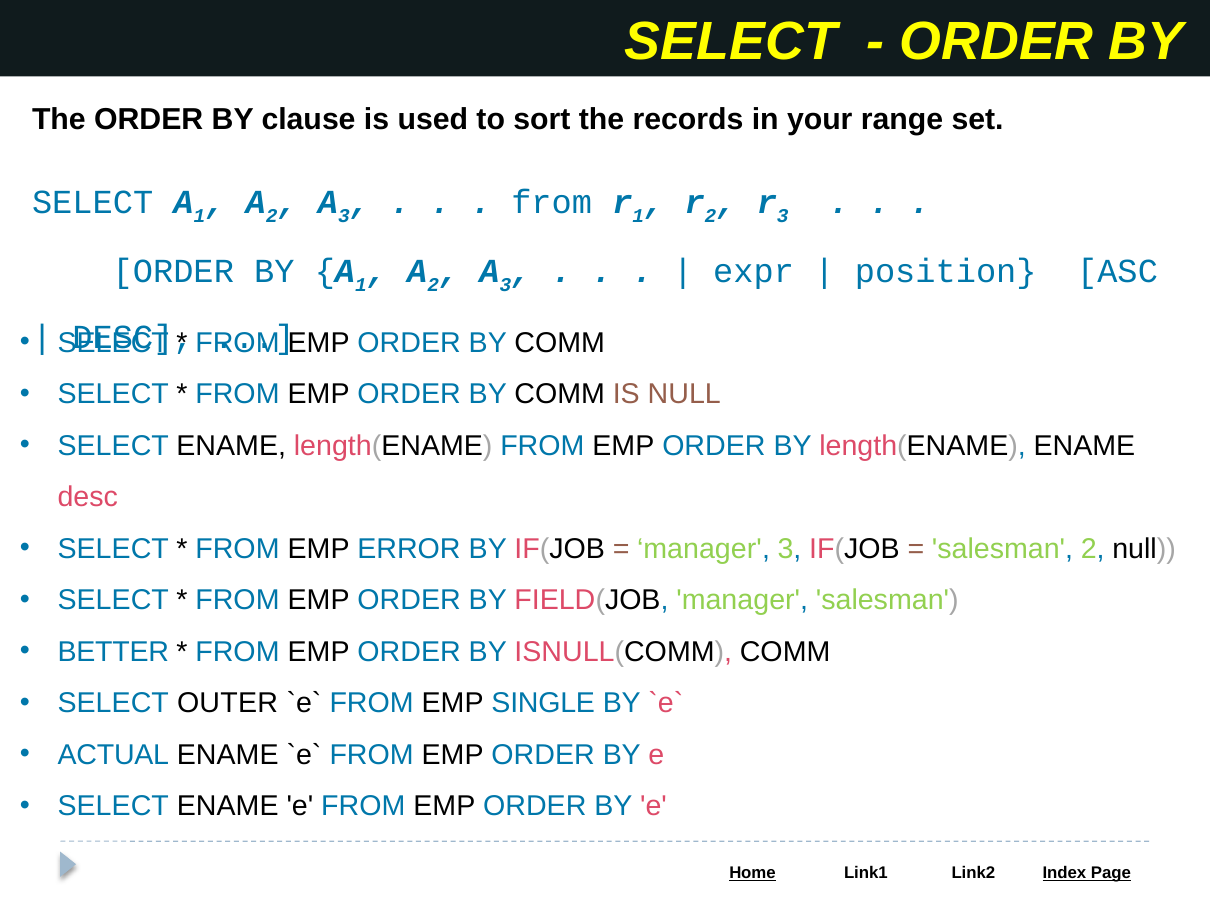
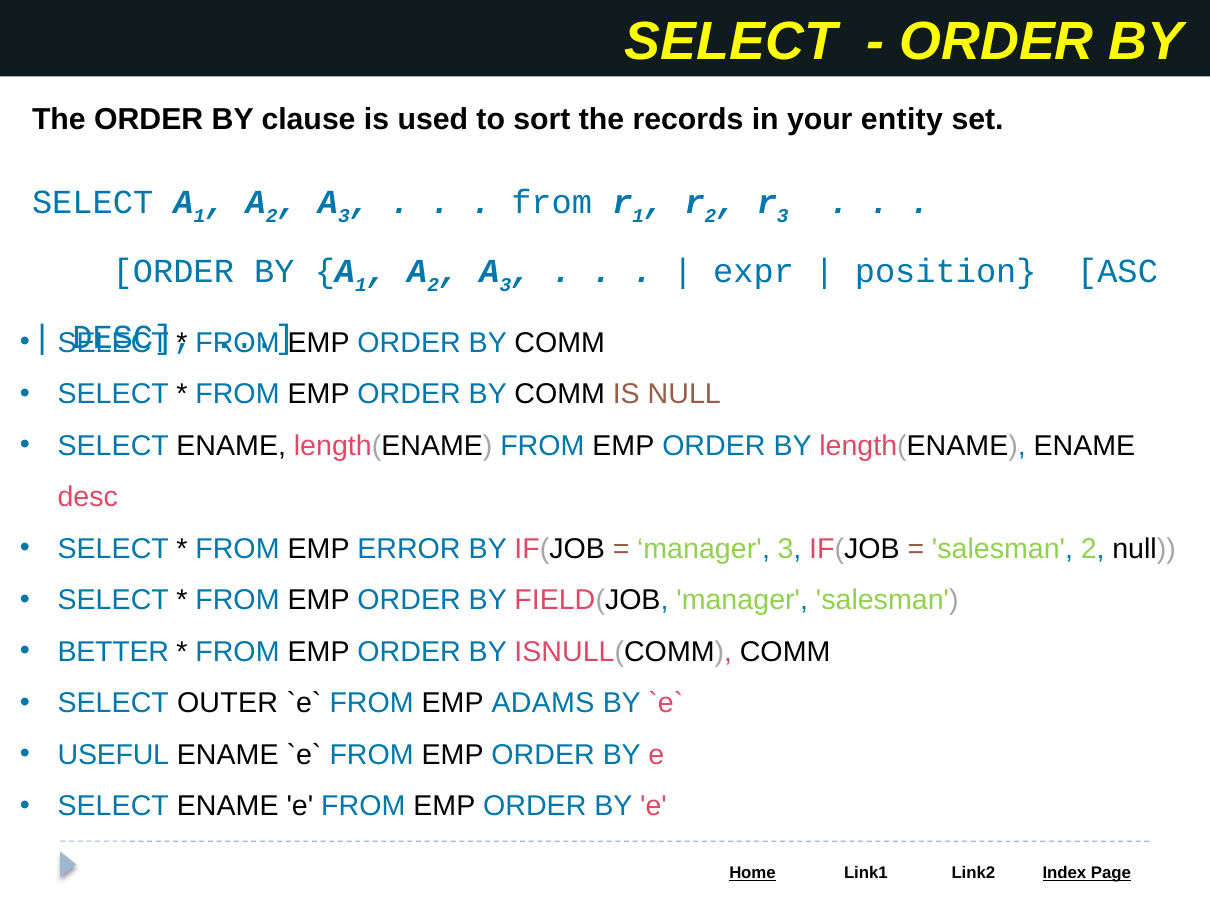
range: range -> entity (902, 119)
SINGLE: SINGLE -> ADAMS (543, 703)
ACTUAL: ACTUAL -> USEFUL (113, 754)
